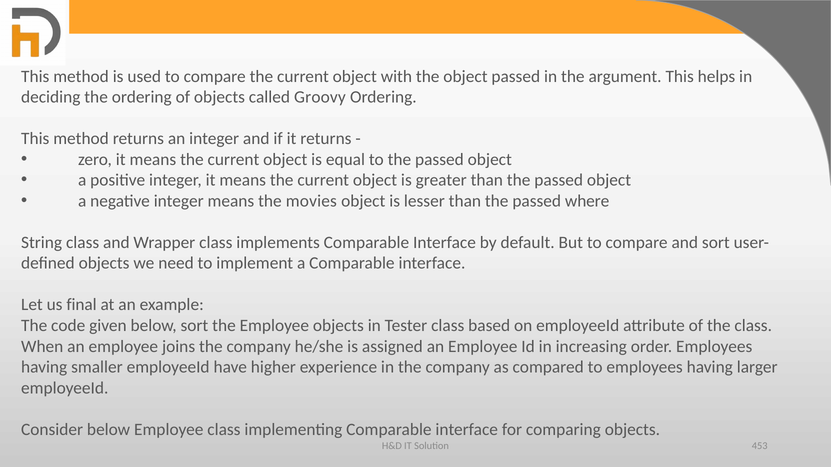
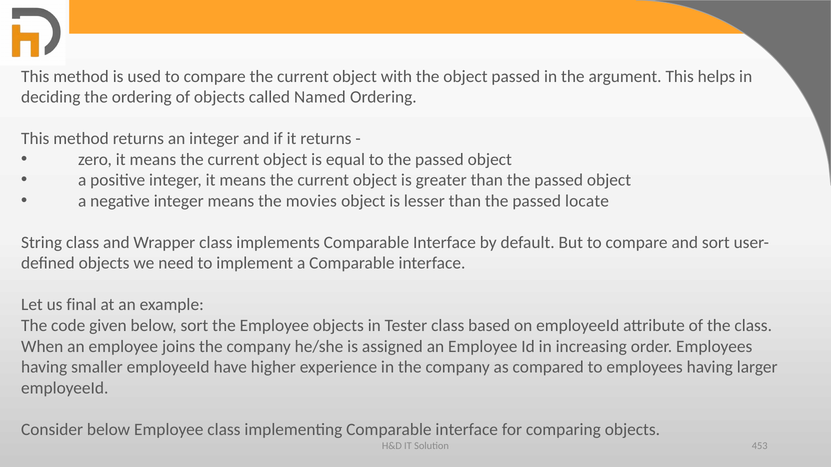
Groovy: Groovy -> Named (320, 97)
where: where -> locate (587, 201)
